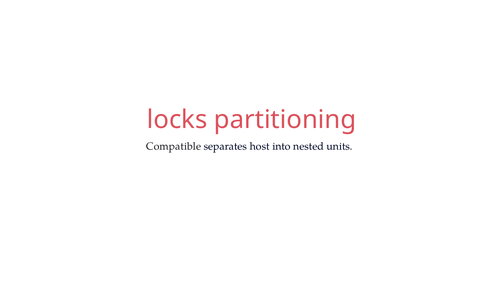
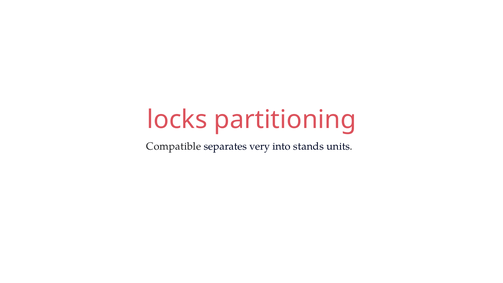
host: host -> very (260, 146)
nested: nested -> stands (309, 146)
